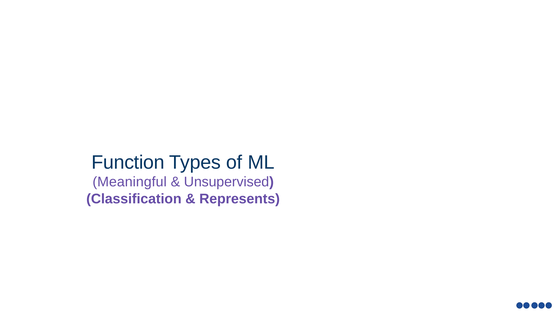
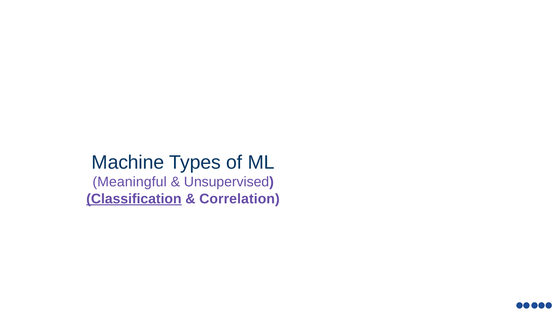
Function: Function -> Machine (128, 162)
Classification underline: none -> present (134, 199)
Represents: Represents -> Correlation (239, 199)
